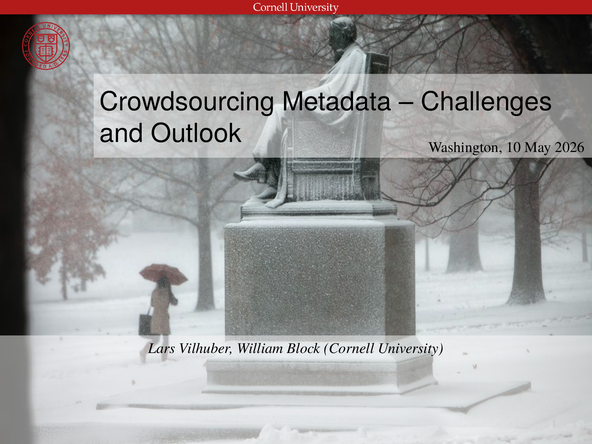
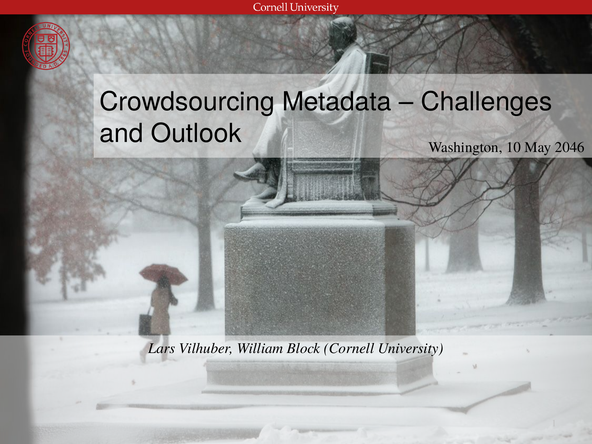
2026: 2026 -> 2046 (570, 147)
